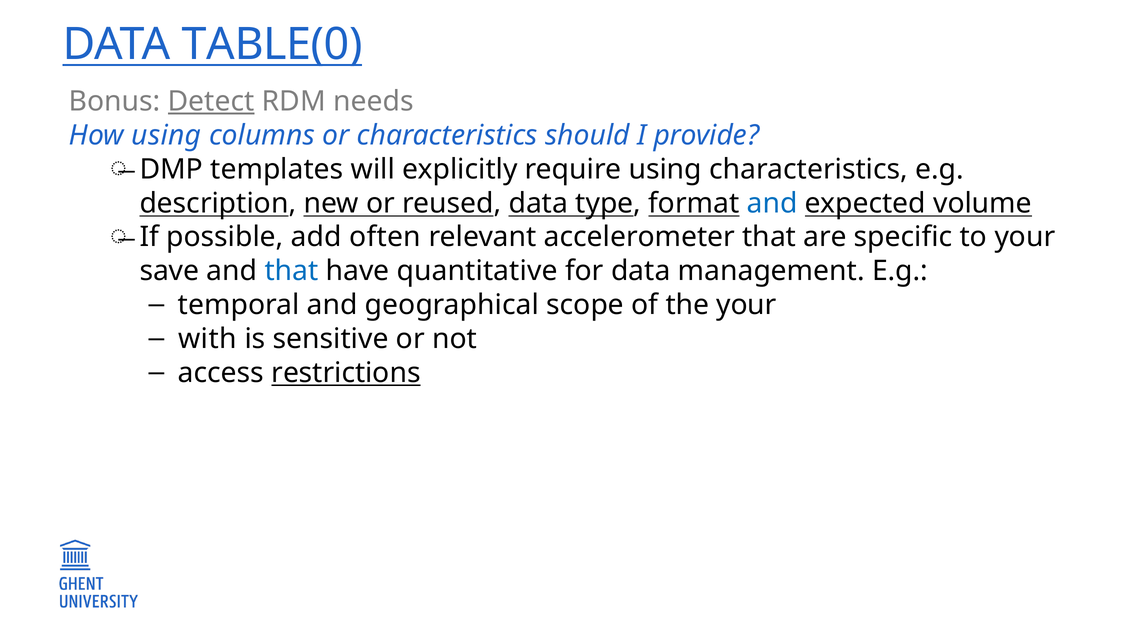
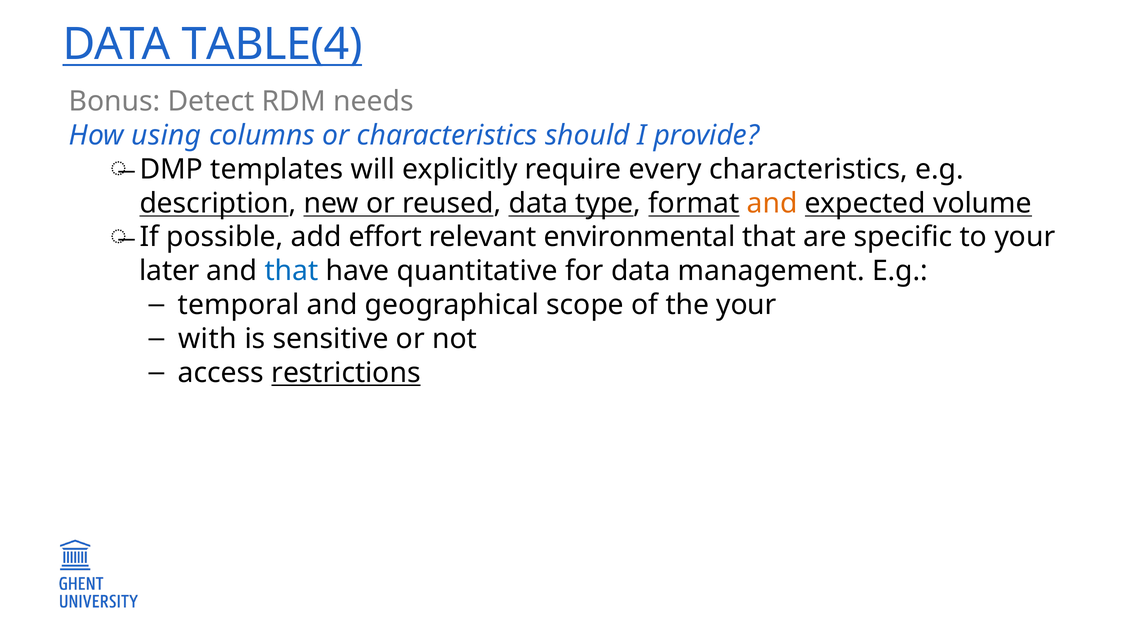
TABLE(0: TABLE(0 -> TABLE(4 (272, 45)
Detect underline: present -> none (211, 101)
require using: using -> every (665, 169)
and colour: blue -> orange (772, 203)
often: often -> effort (385, 237)
accelerometer: accelerometer -> environmental (640, 237)
save: save -> later (169, 271)
